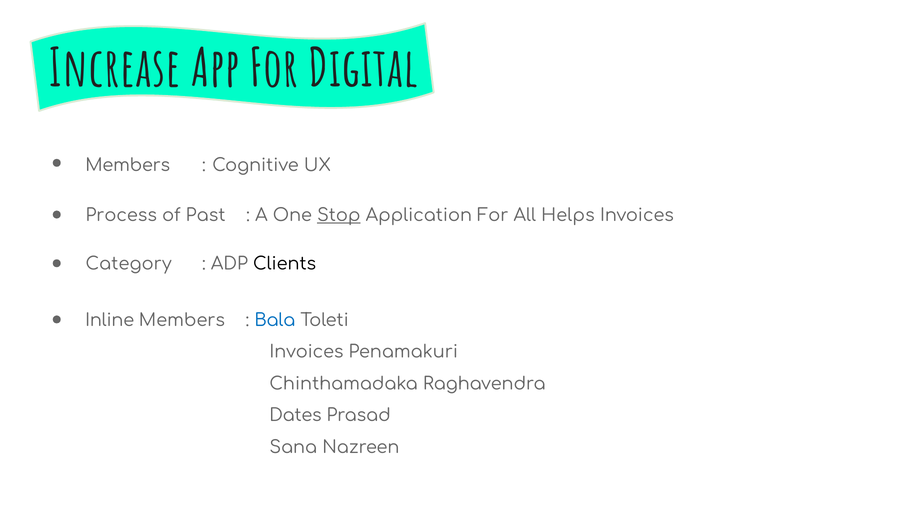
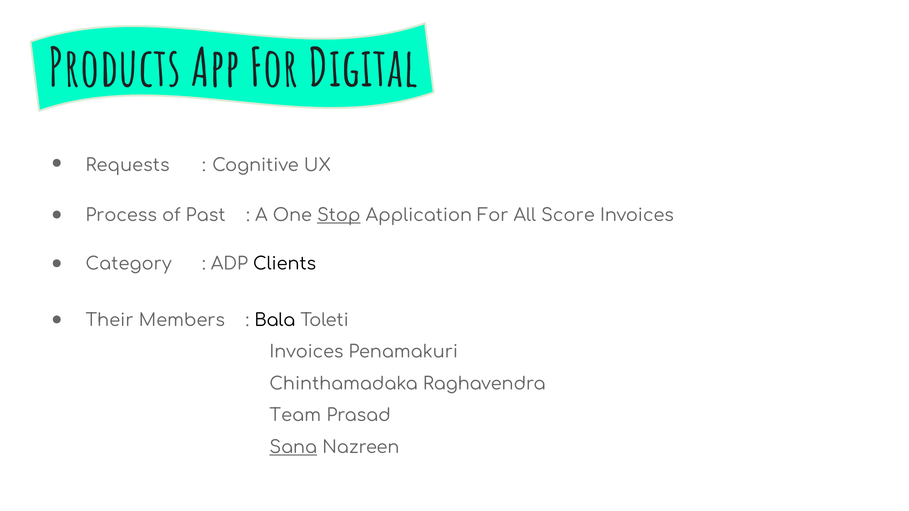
Increase: Increase -> Products (115, 69)
Members: Members -> Requests (128, 166)
Helps: Helps -> Score (568, 216)
Inline: Inline -> Their (110, 320)
Bala colour: blue -> black (275, 320)
Dates: Dates -> Team (295, 416)
Sana underline: none -> present (293, 448)
